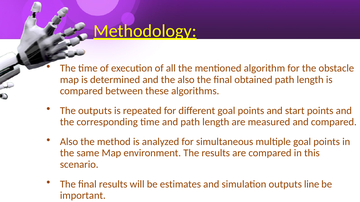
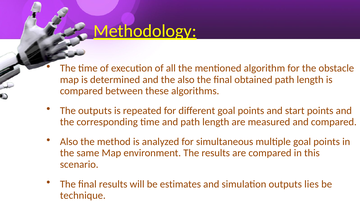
line: line -> lies (312, 185)
important: important -> technique (83, 196)
